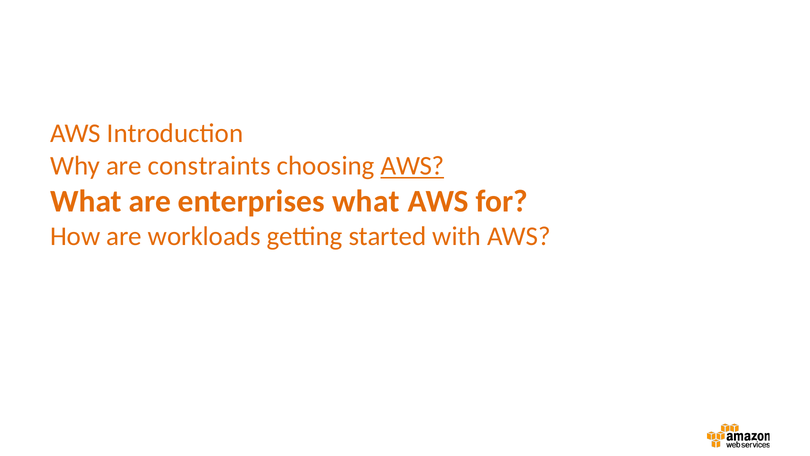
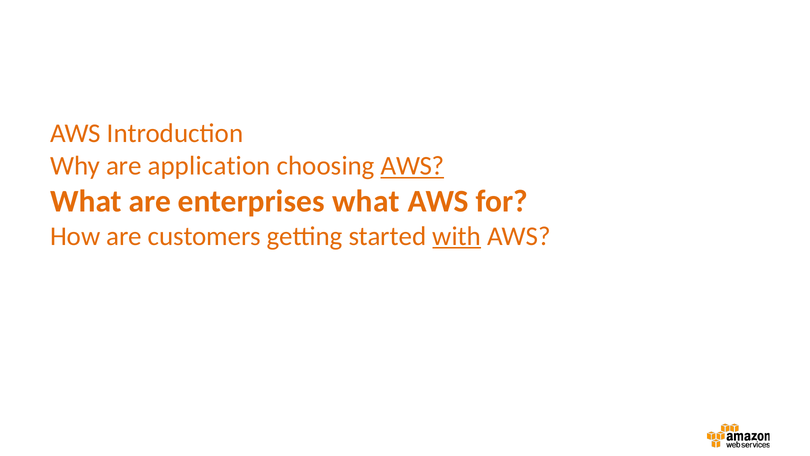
constraints: constraints -> application (209, 166)
workloads: workloads -> customers (204, 236)
with underline: none -> present (457, 236)
